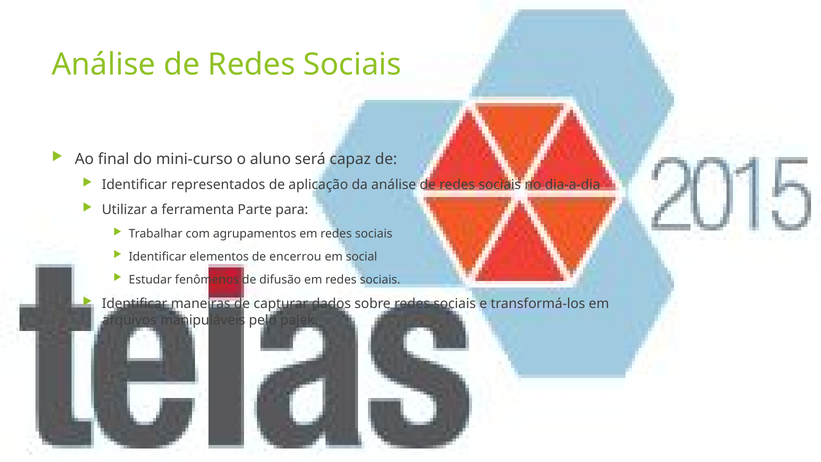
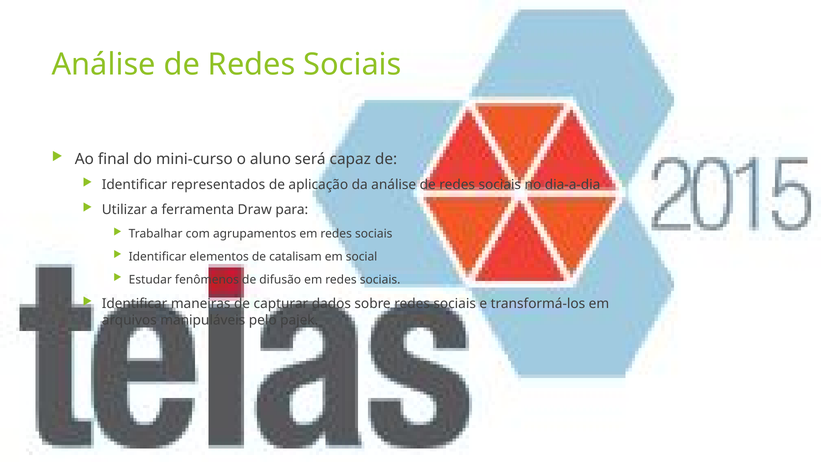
Parte: Parte -> Draw (255, 210)
encerrou: encerrou -> catalisam (295, 257)
